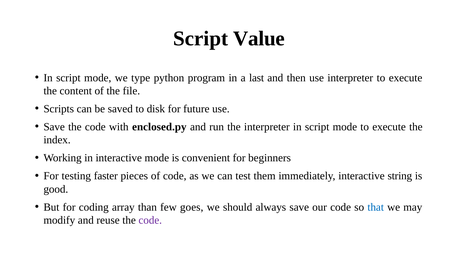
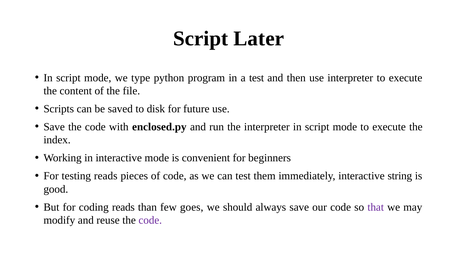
Value: Value -> Later (259, 38)
a last: last -> test (257, 78)
testing faster: faster -> reads (106, 176)
coding array: array -> reads (123, 207)
that colour: blue -> purple (376, 207)
